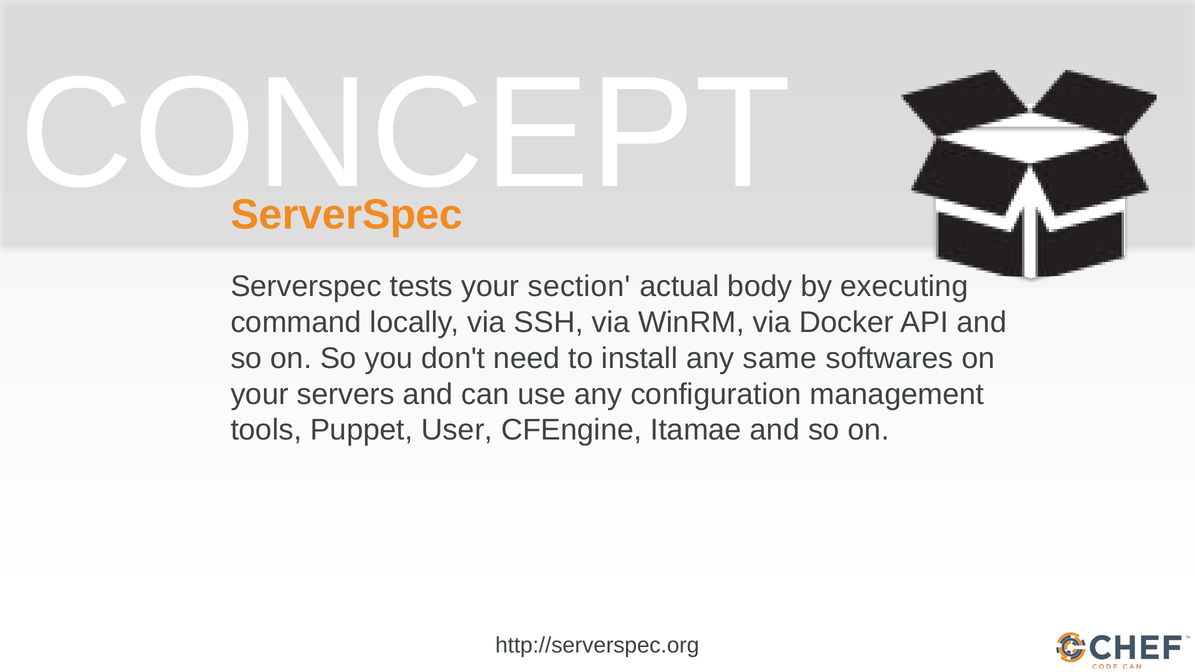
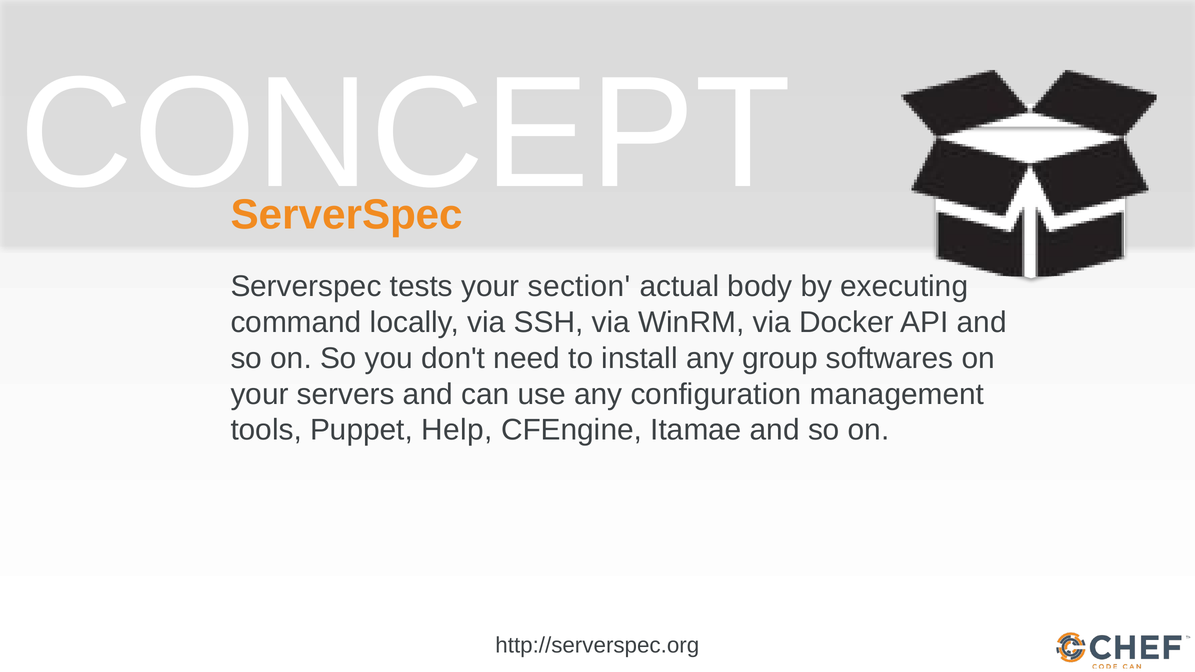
same: same -> group (780, 358)
User: User -> Help (457, 430)
